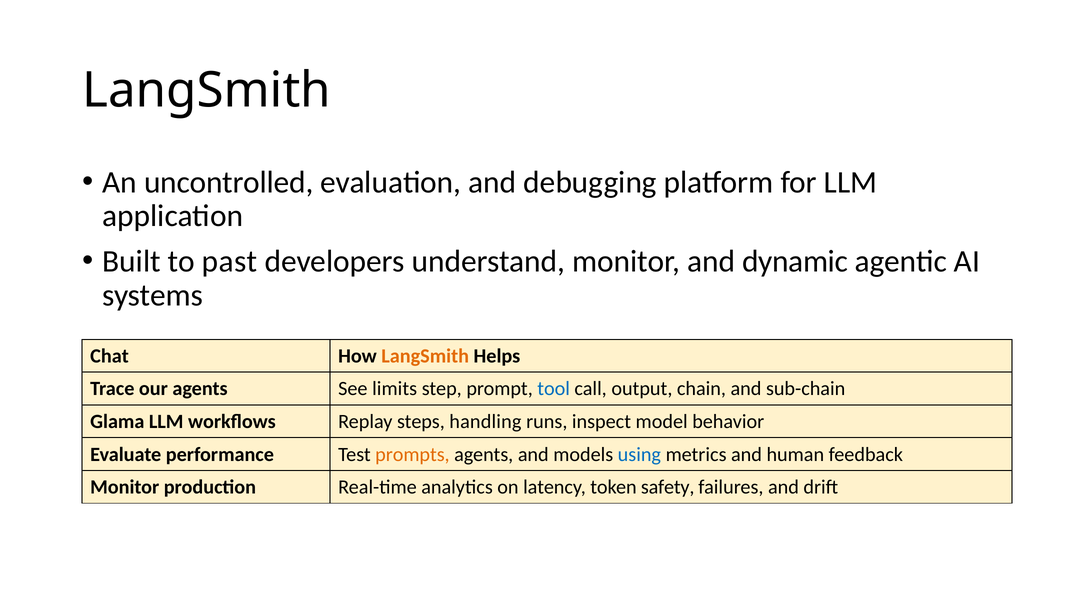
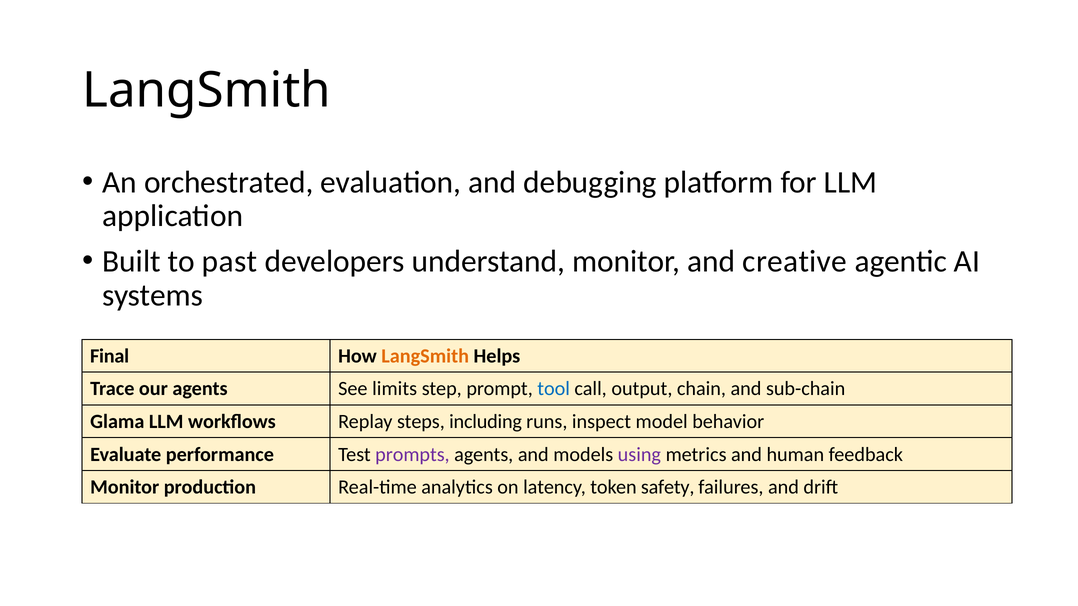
uncontrolled: uncontrolled -> orchestrated (229, 182)
dynamic: dynamic -> creative (795, 261)
Chat: Chat -> Final (110, 356)
handling: handling -> including (486, 422)
prompts colour: orange -> purple (412, 455)
using colour: blue -> purple (639, 455)
